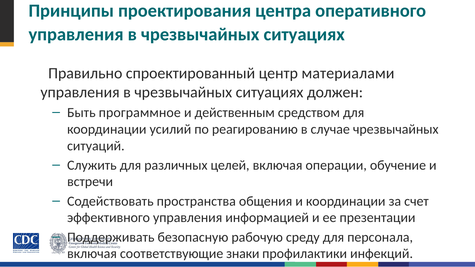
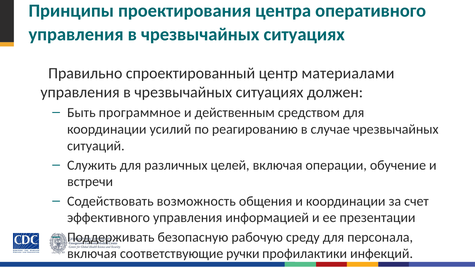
пространства: пространства -> возможность (196, 201)
знаки: знаки -> ручки (243, 254)
